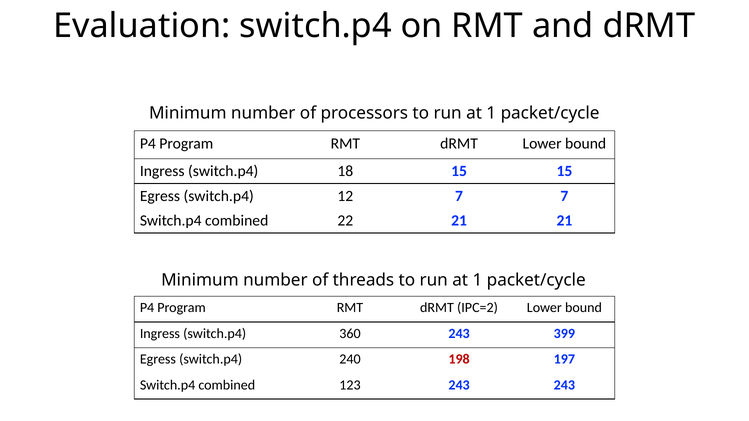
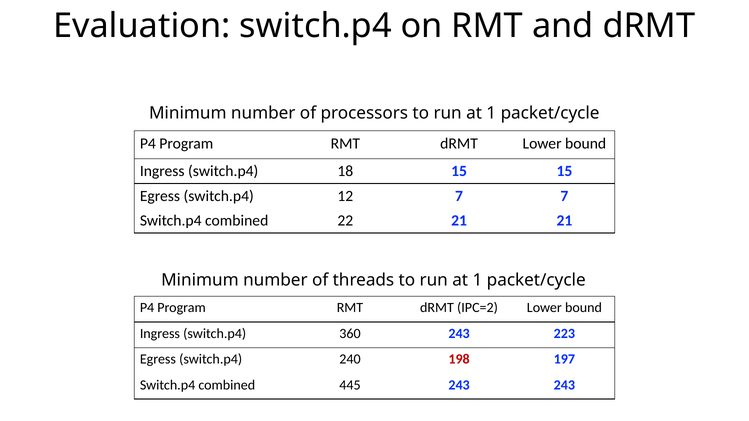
399: 399 -> 223 (564, 334)
123: 123 -> 445 (350, 385)
